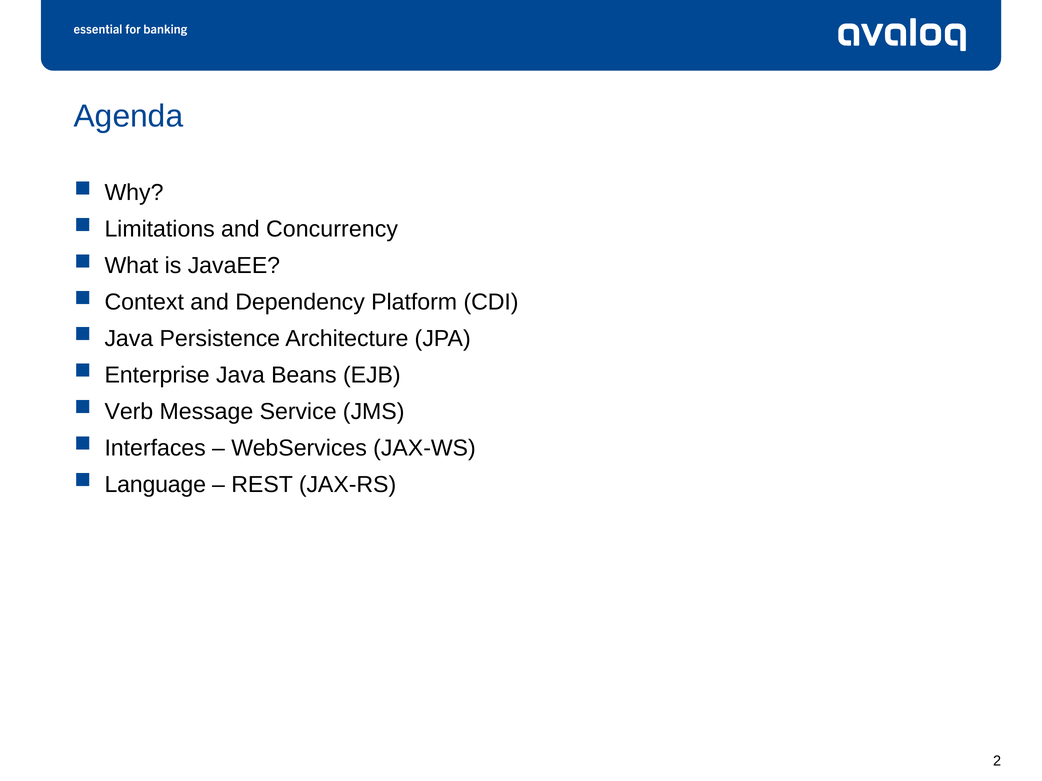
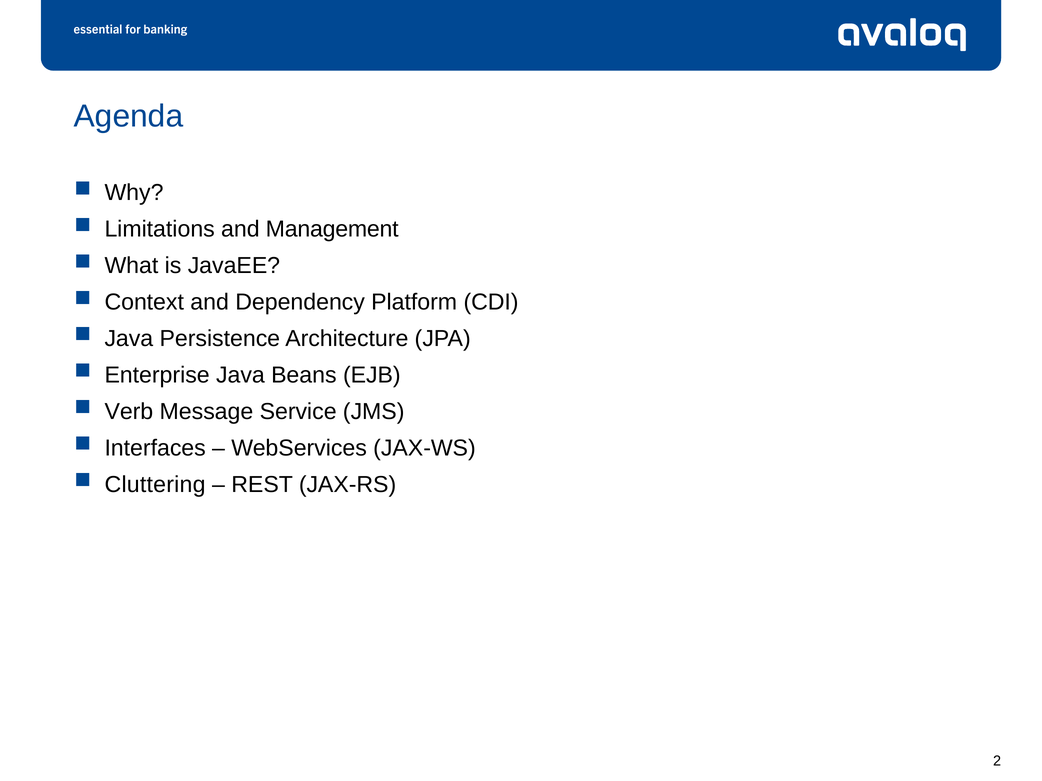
Concurrency: Concurrency -> Management (332, 229)
Language: Language -> Cluttering (155, 485)
